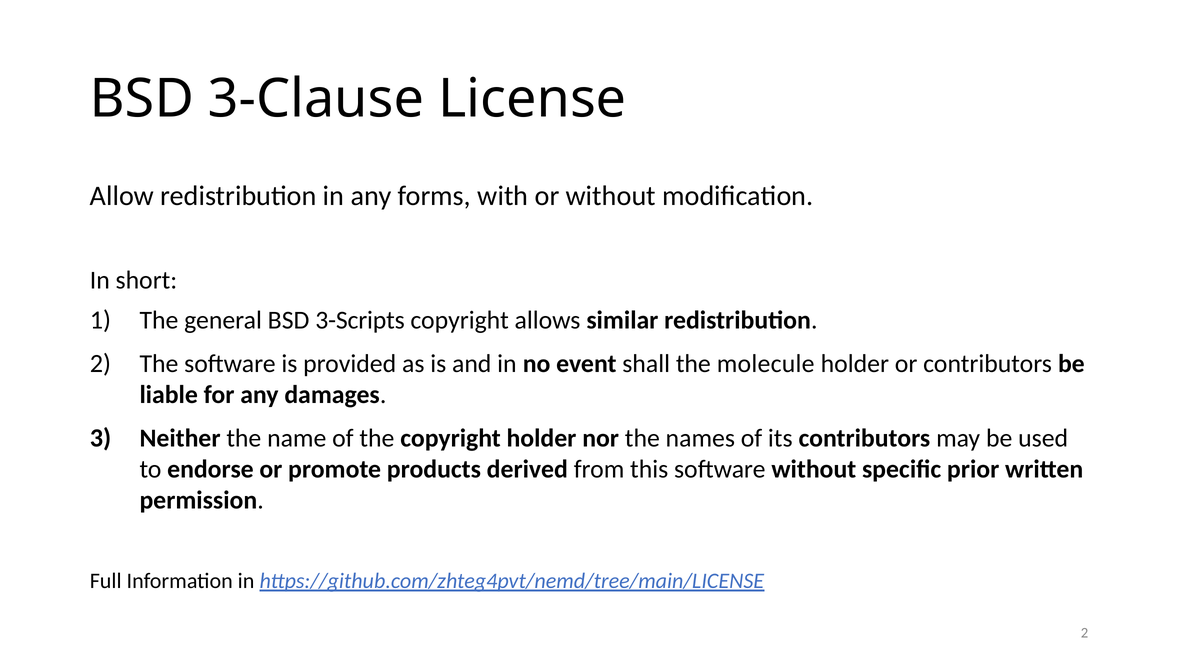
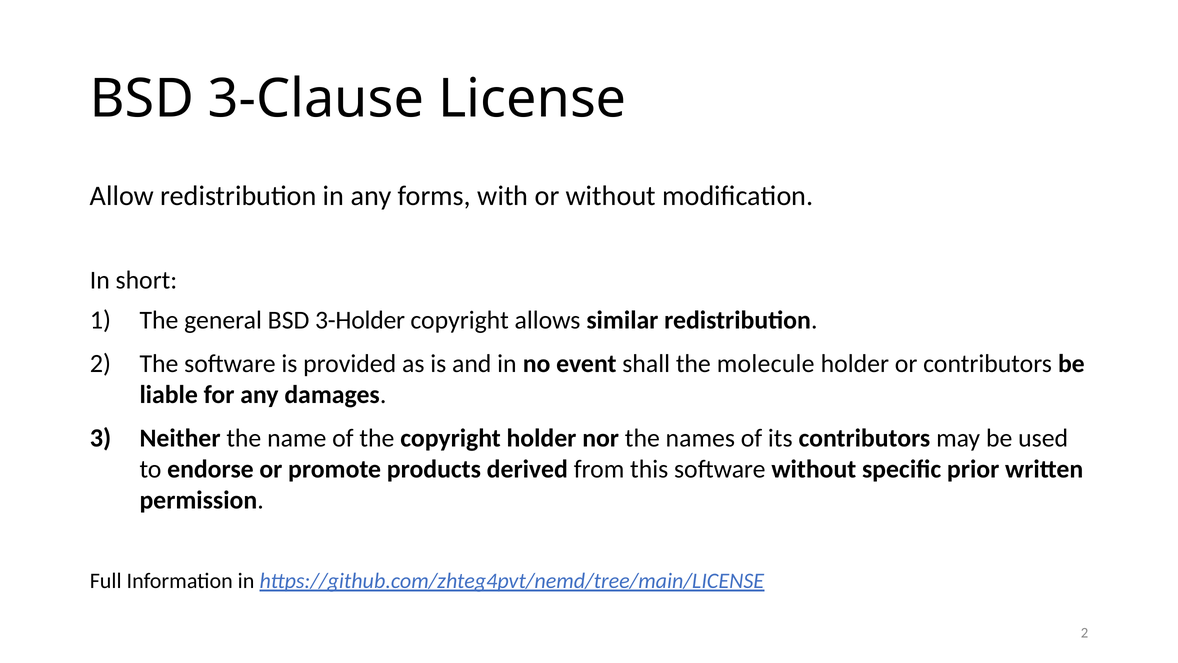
3-Scripts: 3-Scripts -> 3-Holder (360, 320)
